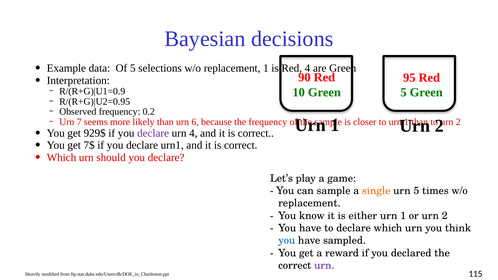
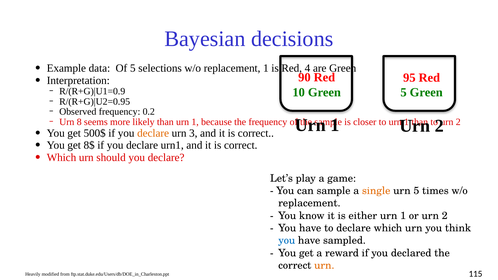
7: 7 -> 8 (79, 122)
than urn 6: 6 -> 1 (195, 122)
929$: 929$ -> 500$ (95, 133)
declare colour: purple -> orange (153, 133)
urn 4: 4 -> 3 (193, 133)
7$: 7$ -> 8$ (89, 145)
urn colour: purple -> orange (324, 265)
